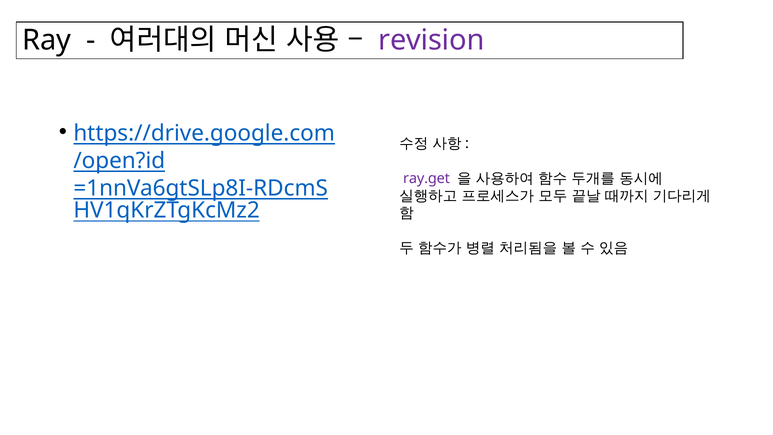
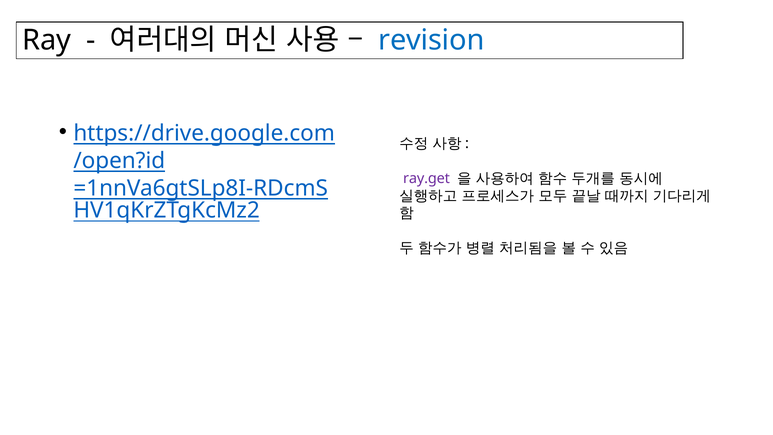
revision colour: purple -> blue (431, 40)
